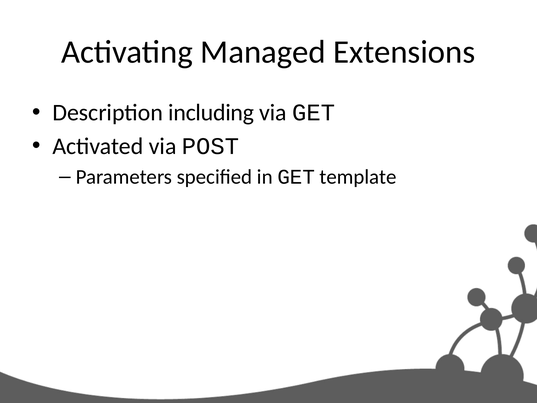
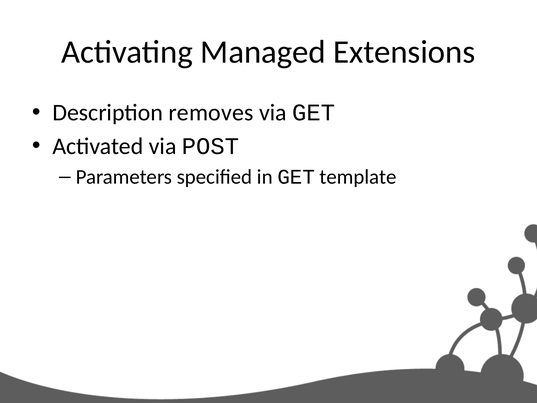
including: including -> removes (211, 113)
